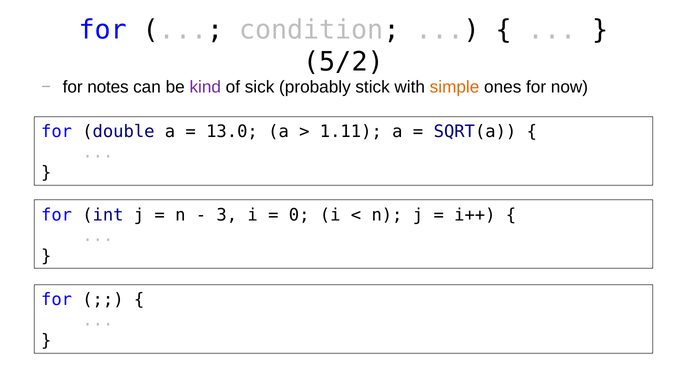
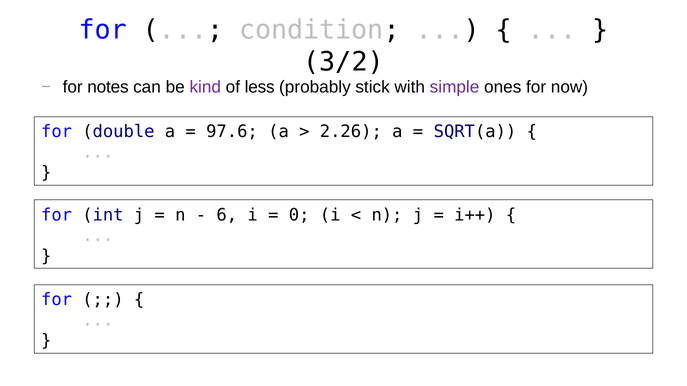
5/2: 5/2 -> 3/2 (344, 62)
sick: sick -> less (260, 87)
simple colour: orange -> purple (455, 87)
13.0: 13.0 -> 97.6 (232, 132)
1.11: 1.11 -> 2.26 (351, 132)
3: 3 -> 6 (227, 215)
